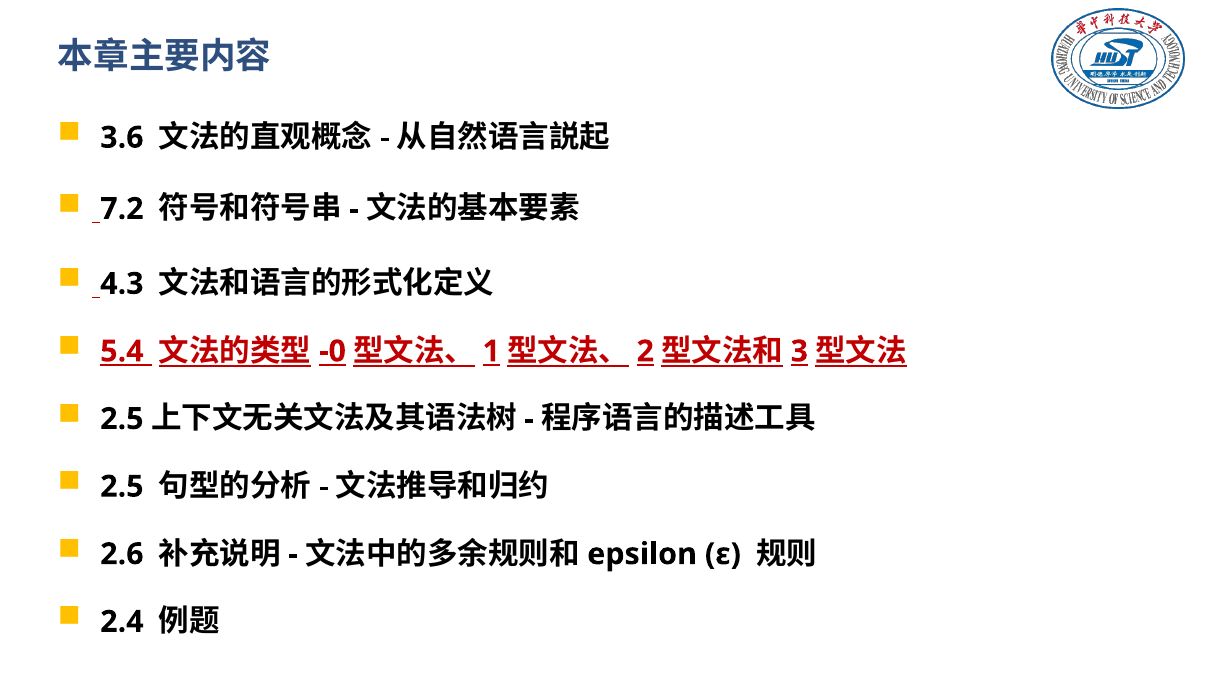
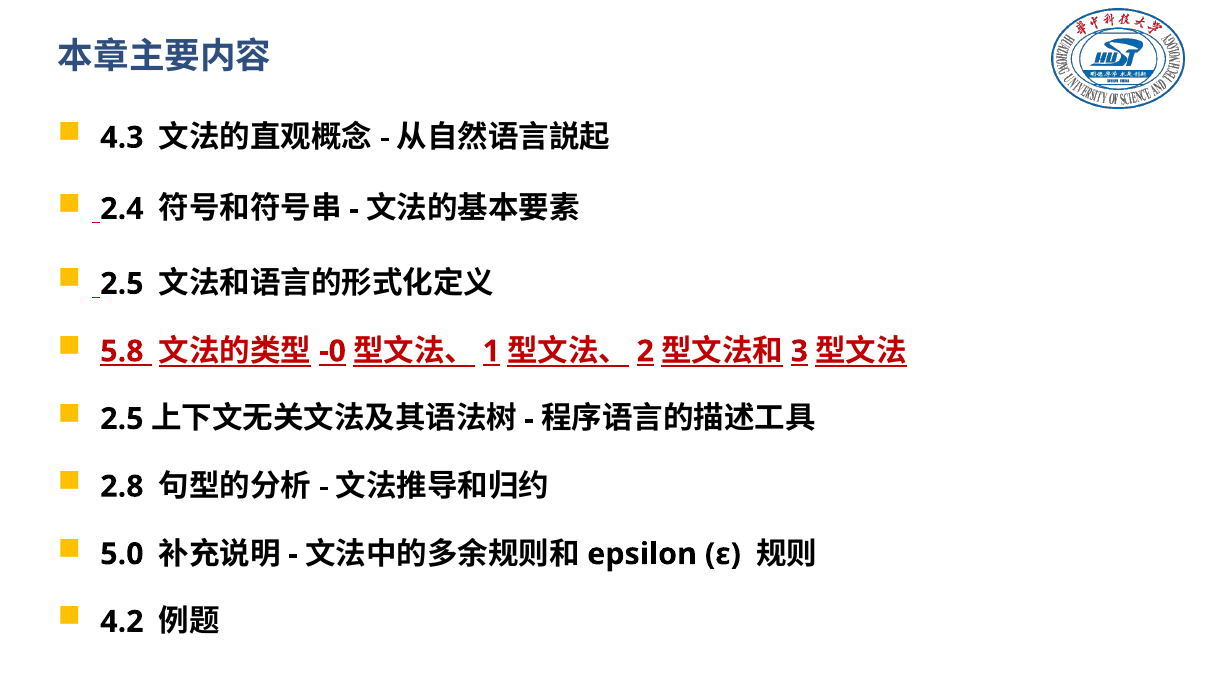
3.6: 3.6 -> 4.3 (122, 138)
7.2: 7.2 -> 2.4 (122, 209)
4.3: 4.3 -> 2.5 (122, 284)
5.4: 5.4 -> 5.8 (122, 351)
2.5: 2.5 -> 2.8 (122, 487)
2.6: 2.6 -> 5.0 (122, 554)
2.4: 2.4 -> 4.2 (122, 622)
